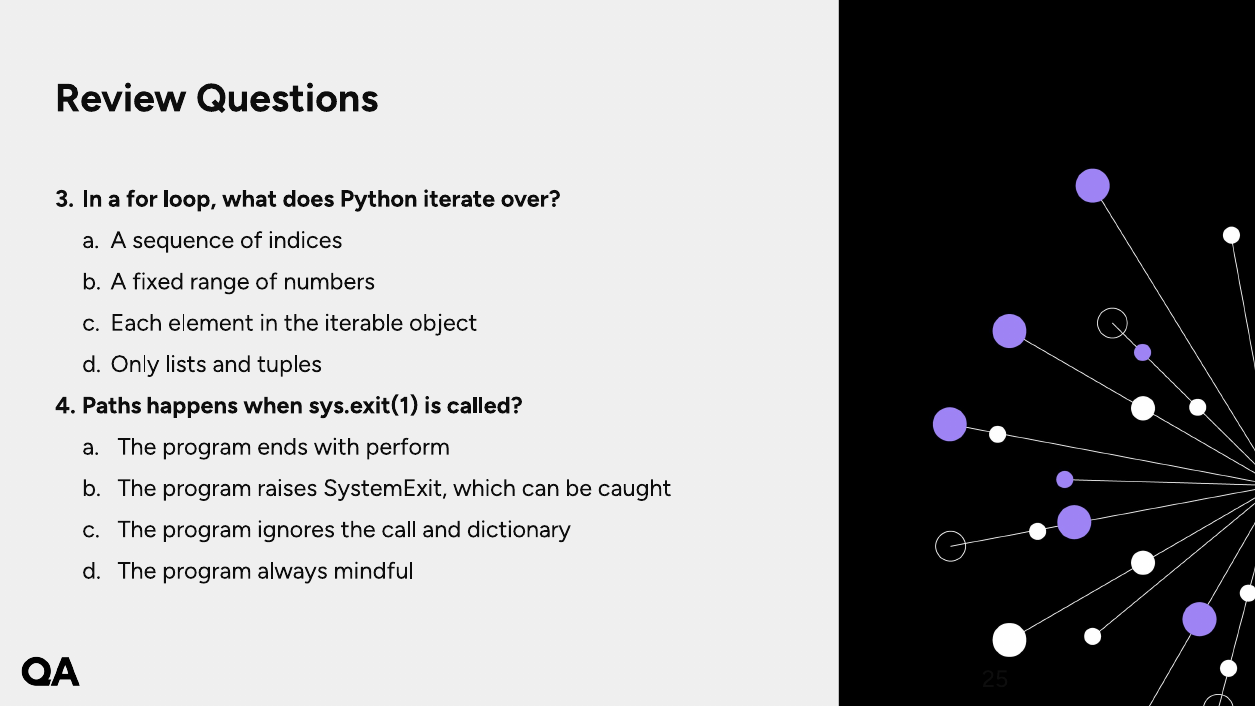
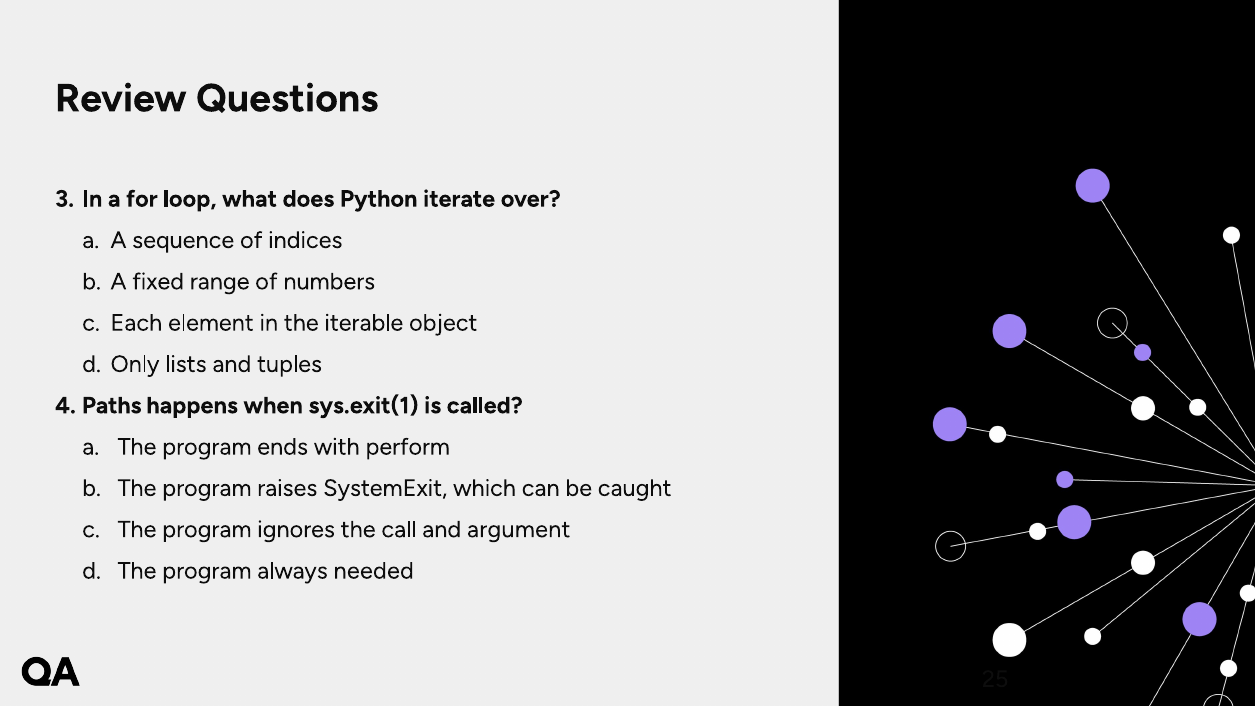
dictionary: dictionary -> argument (519, 529)
mindful: mindful -> needed (374, 571)
